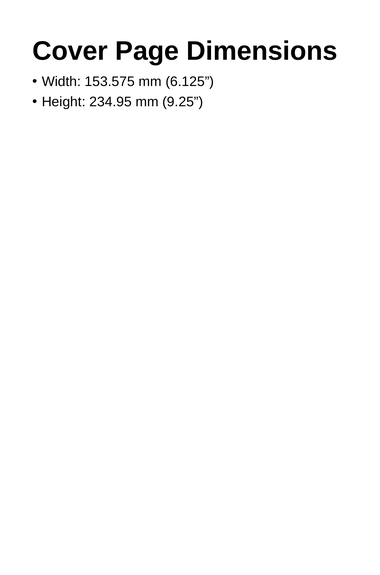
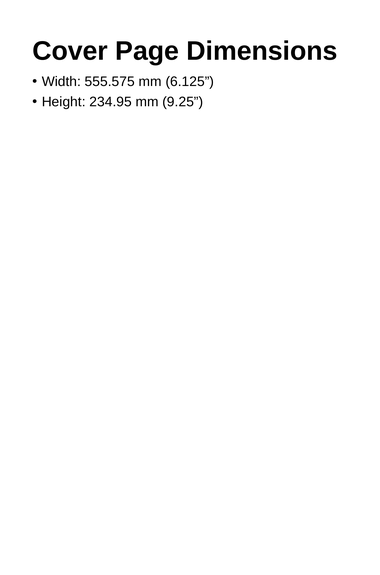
153.575: 153.575 -> 555.575 (110, 81)
